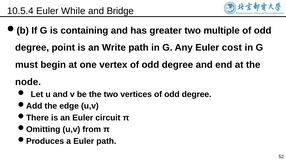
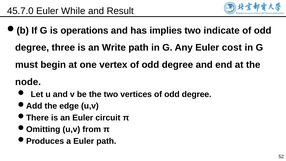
10.5.4: 10.5.4 -> 45.7.0 (20, 11)
Bridge: Bridge -> Result (120, 11)
containing: containing -> operations (84, 30)
greater: greater -> implies (166, 30)
multiple: multiple -> indicate (222, 30)
point: point -> three (63, 48)
